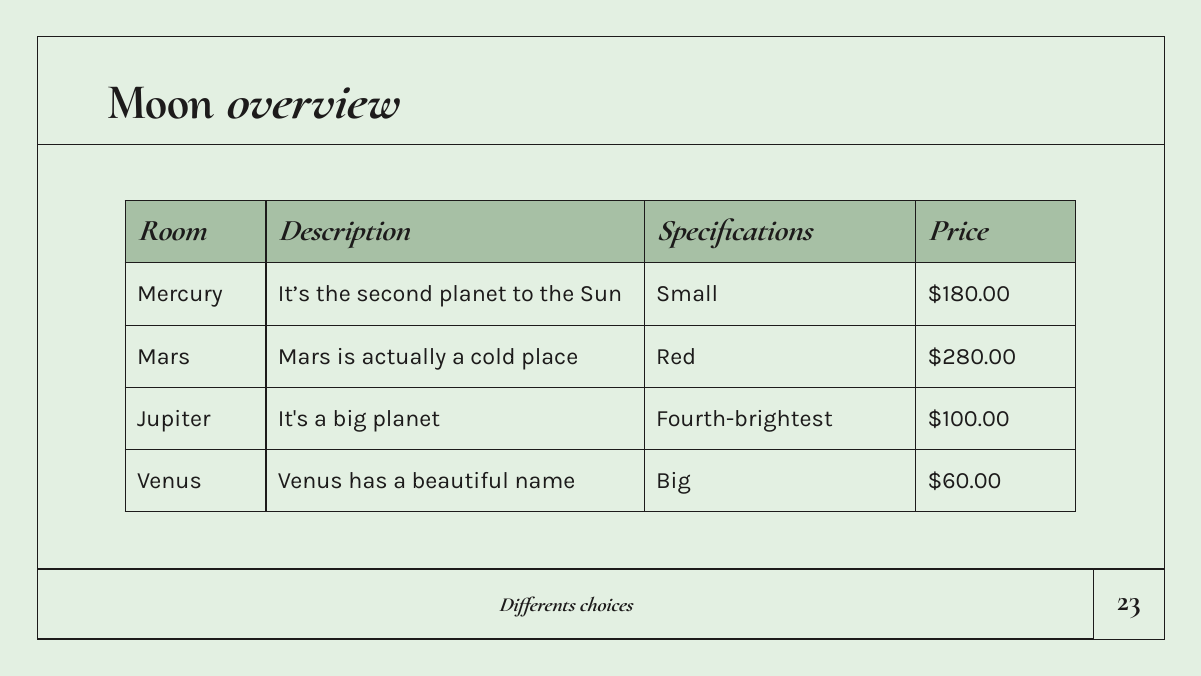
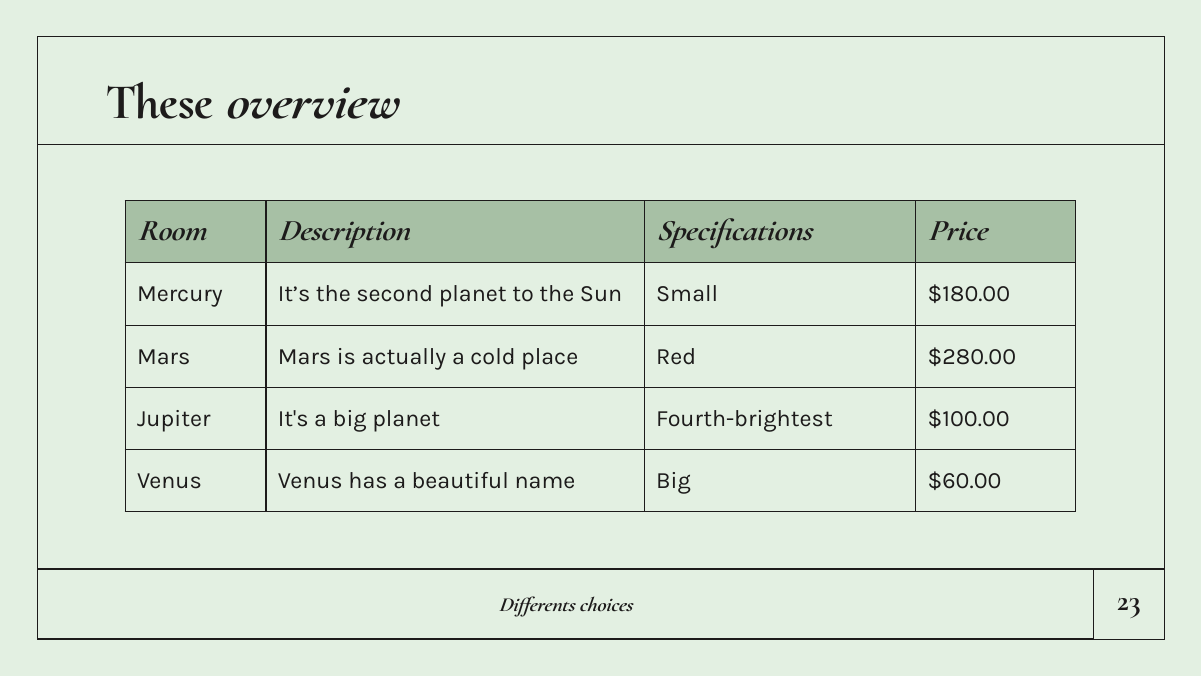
Moon: Moon -> These (160, 102)
